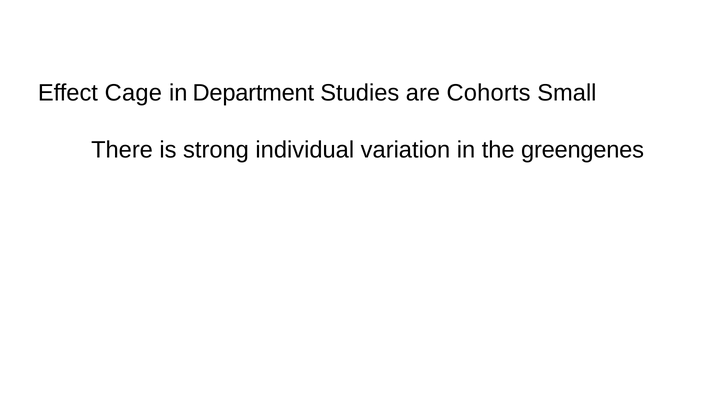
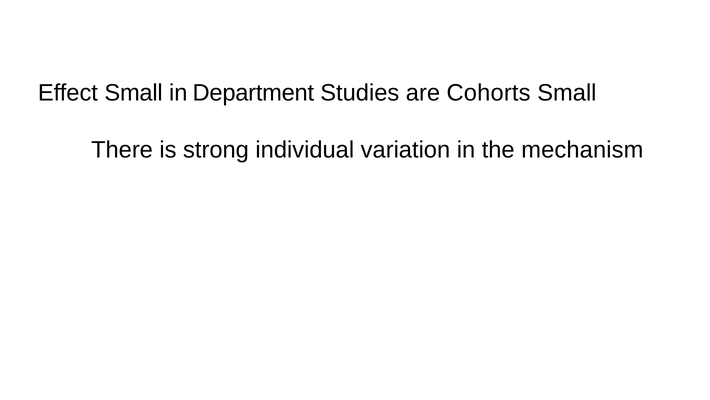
Effect Cage: Cage -> Small (134, 93)
greengenes: greengenes -> mechanism (582, 150)
